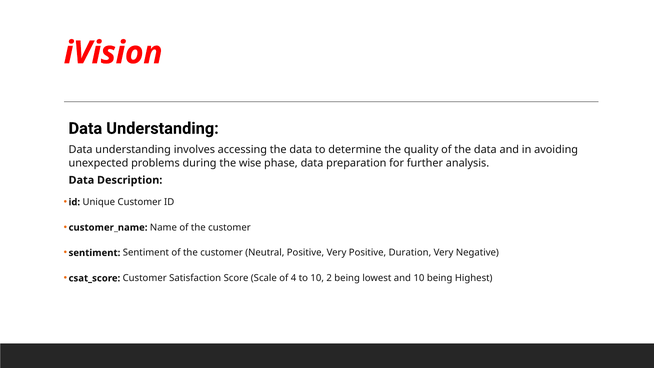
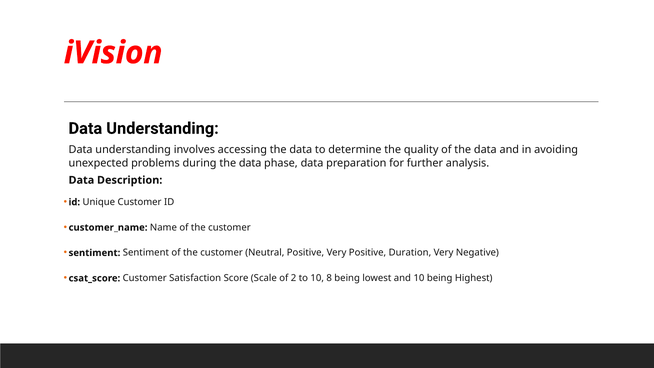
during the wise: wise -> data (250, 163)
4: 4 -> 2 (294, 278)
2: 2 -> 8 (329, 278)
